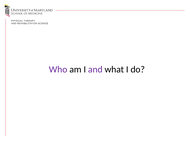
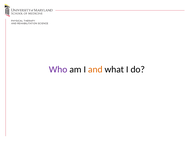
and colour: purple -> orange (95, 70)
